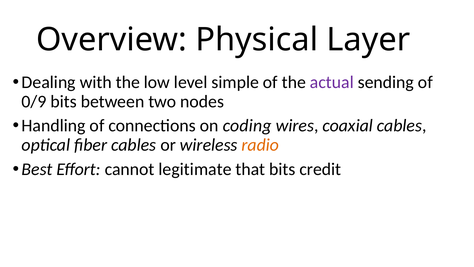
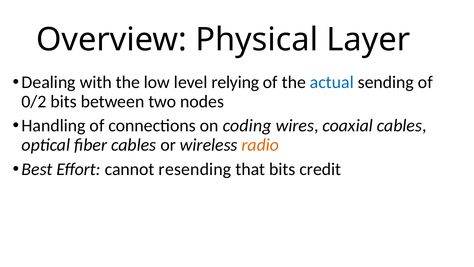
simple: simple -> relying (235, 82)
actual colour: purple -> blue (332, 82)
0/9: 0/9 -> 0/2 (34, 101)
legitimate: legitimate -> resending (195, 169)
